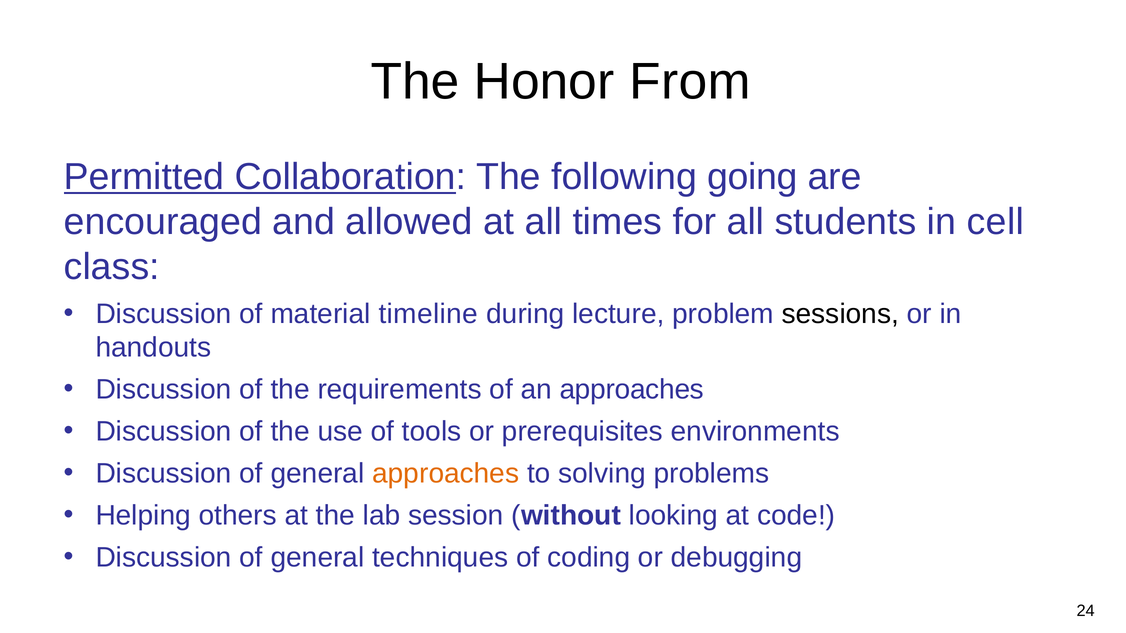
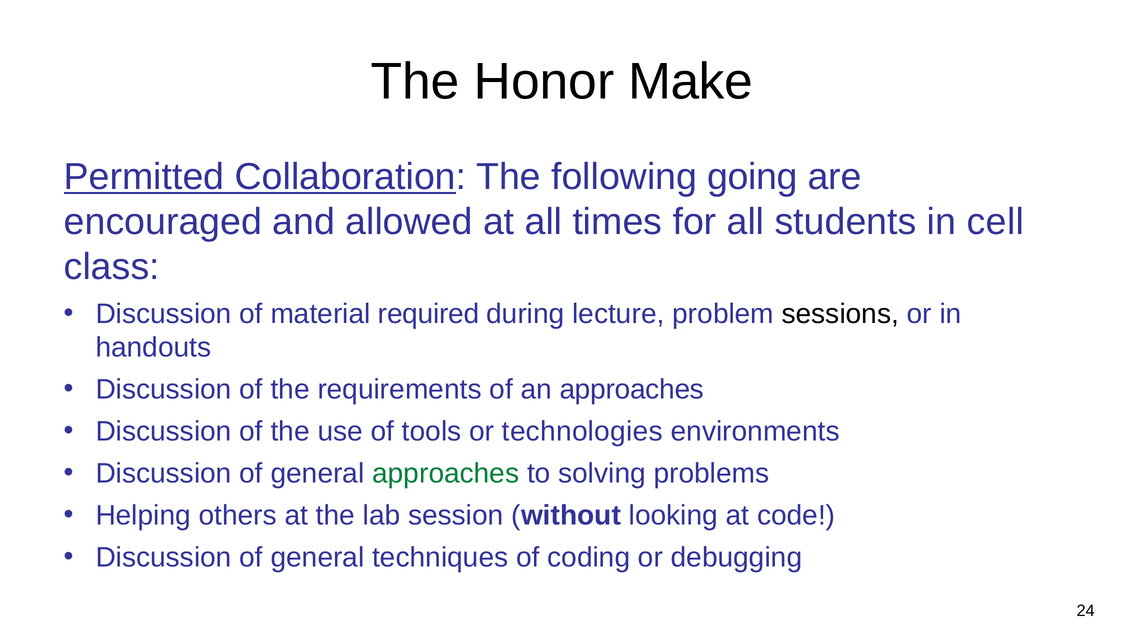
From: From -> Make (691, 82)
timeline: timeline -> required (429, 314)
prerequisites: prerequisites -> technologies (582, 432)
approaches colour: orange -> green (446, 474)
